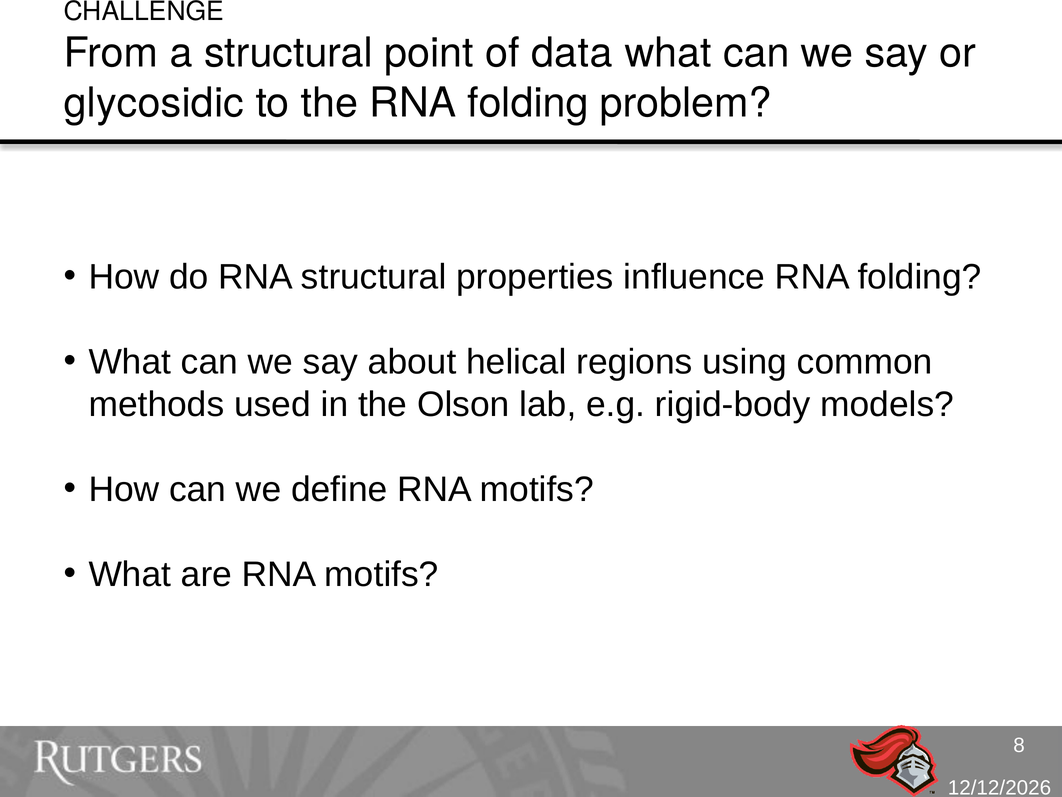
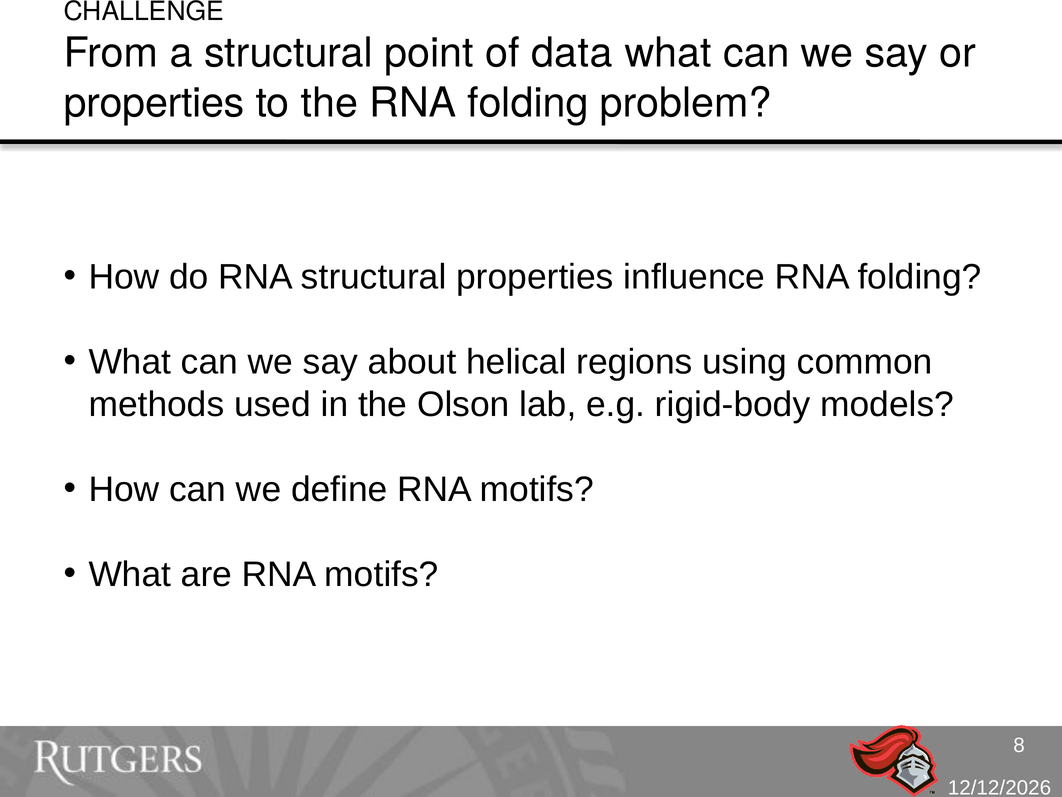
glycosidic: glycosidic -> properties (154, 103)
